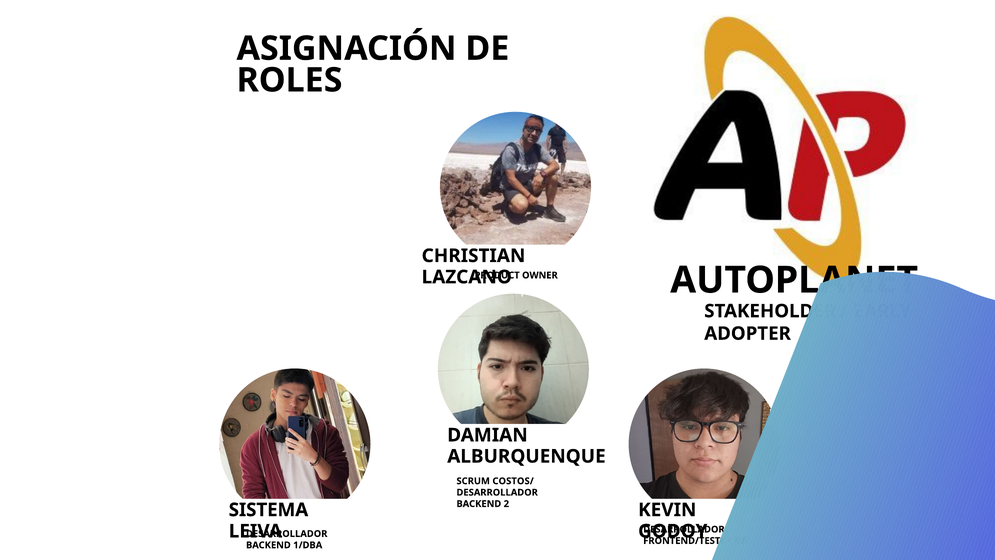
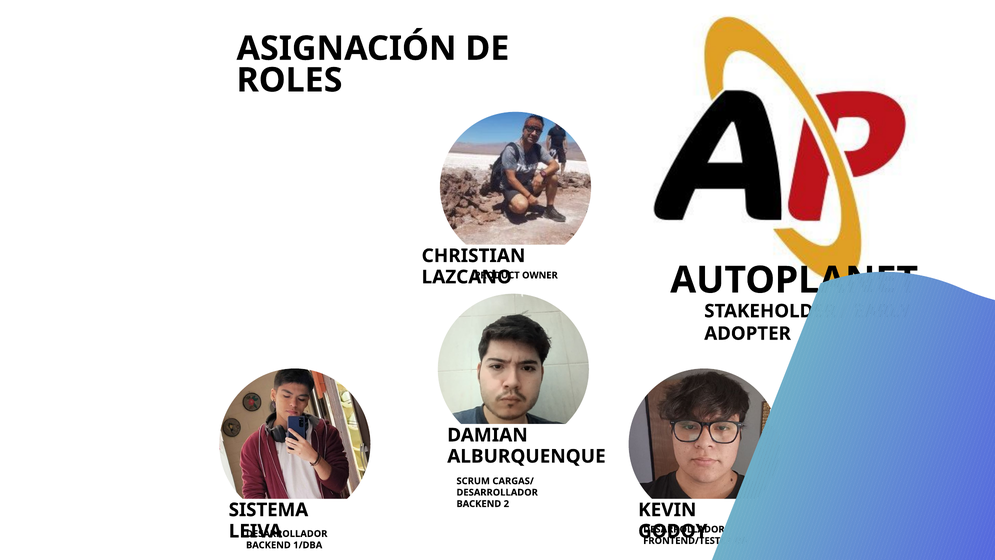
COSTOS/: COSTOS/ -> CARGAS/ (513, 481)
